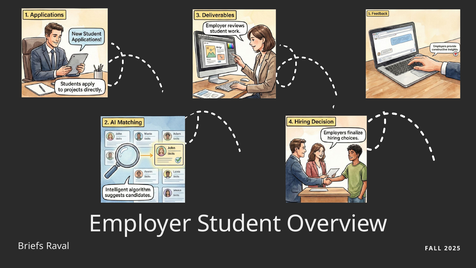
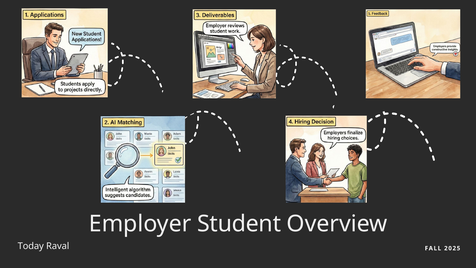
Briefs: Briefs -> Today (31, 246)
